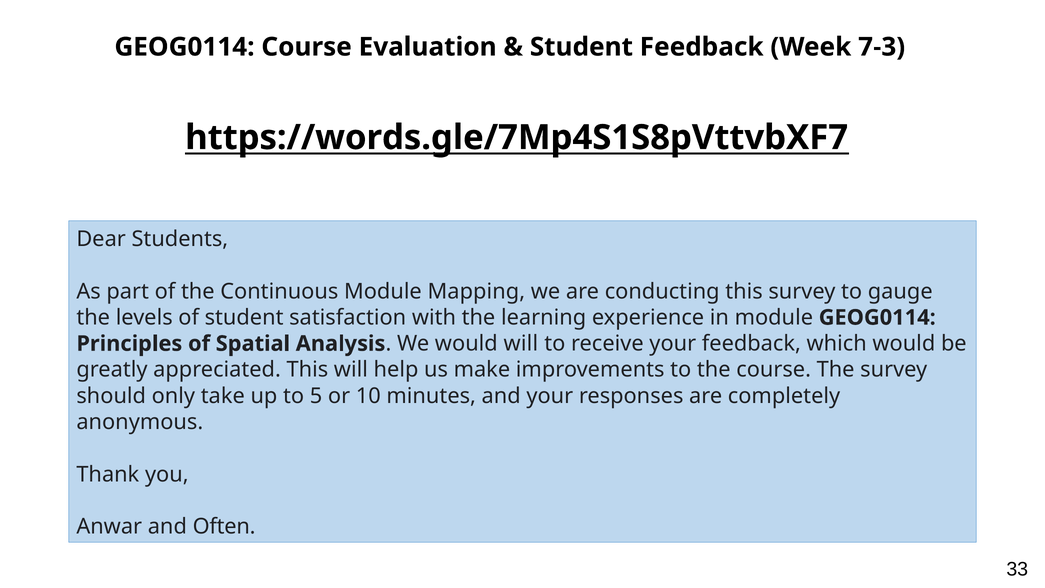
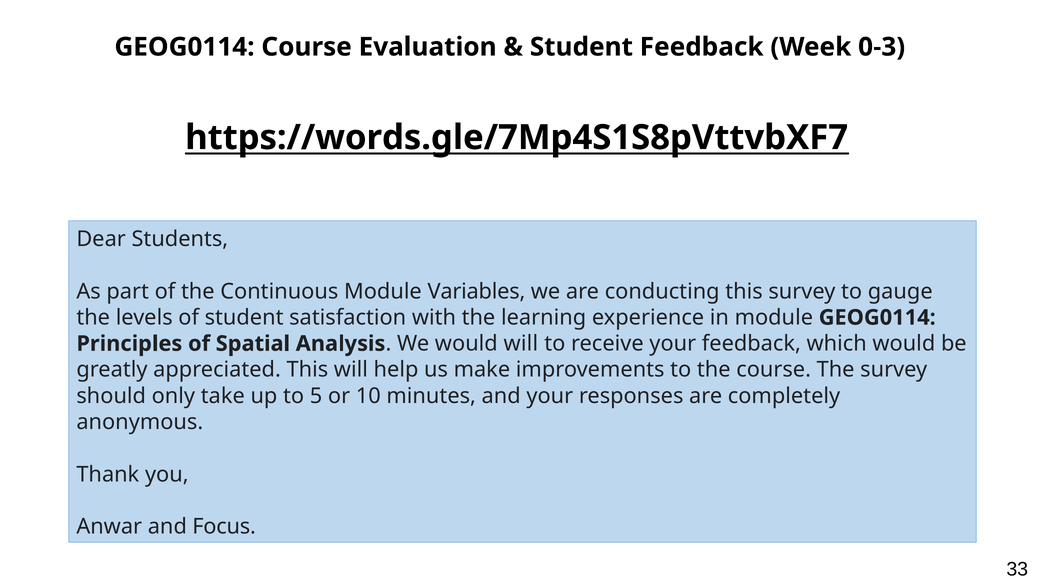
7-3: 7-3 -> 0-3 (882, 47)
Mapping: Mapping -> Variables (476, 291)
Often: Often -> Focus (224, 526)
